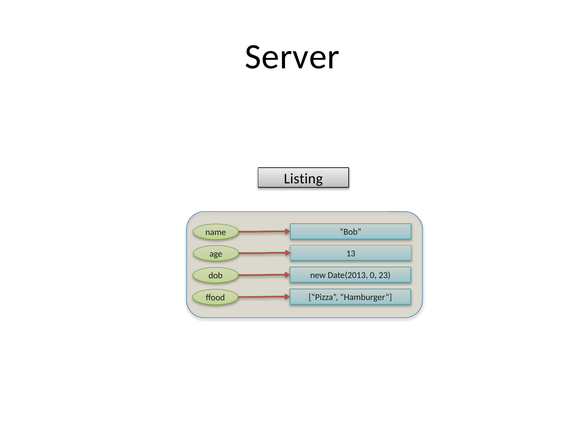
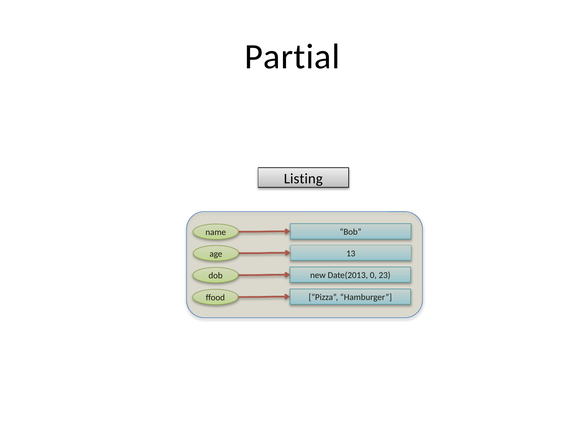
Server: Server -> Partial (292, 57)
